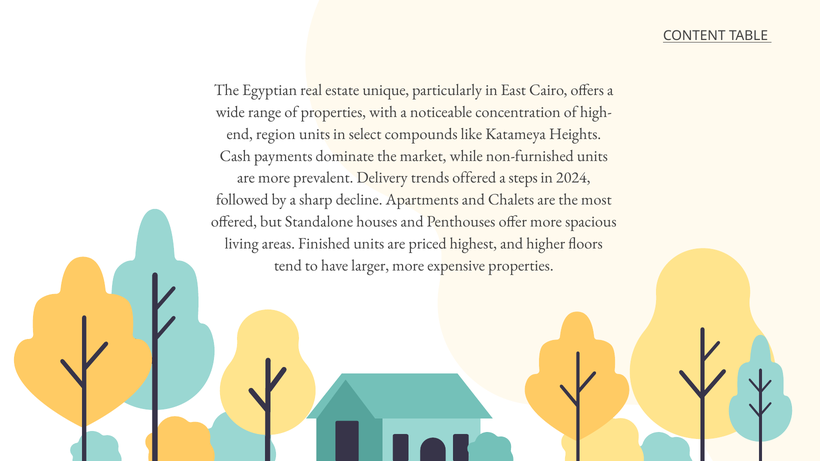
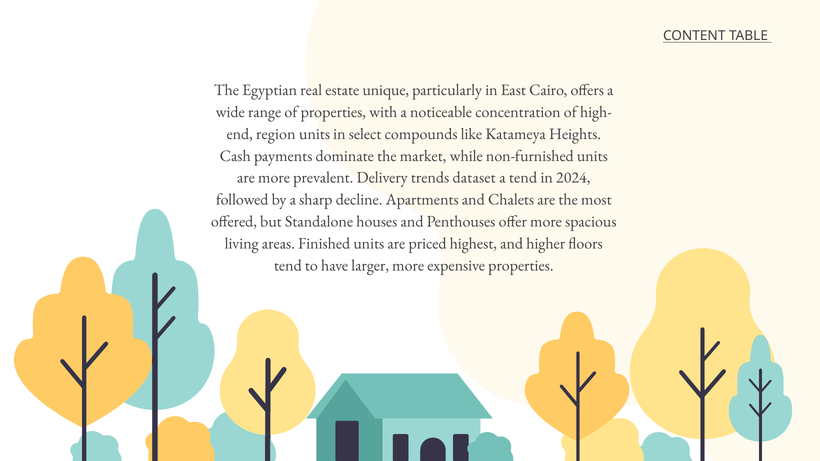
trends offered: offered -> dataset (474, 178)
a steps: steps -> tend (523, 178)
